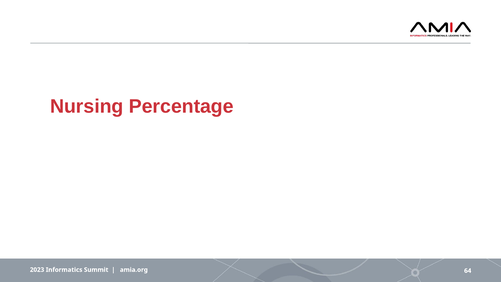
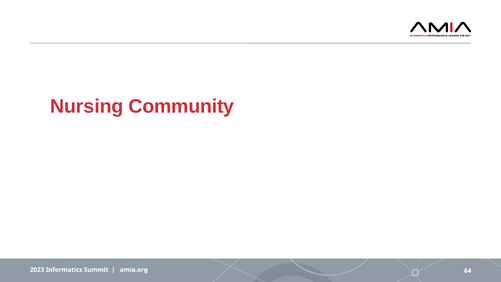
Percentage: Percentage -> Community (181, 106)
